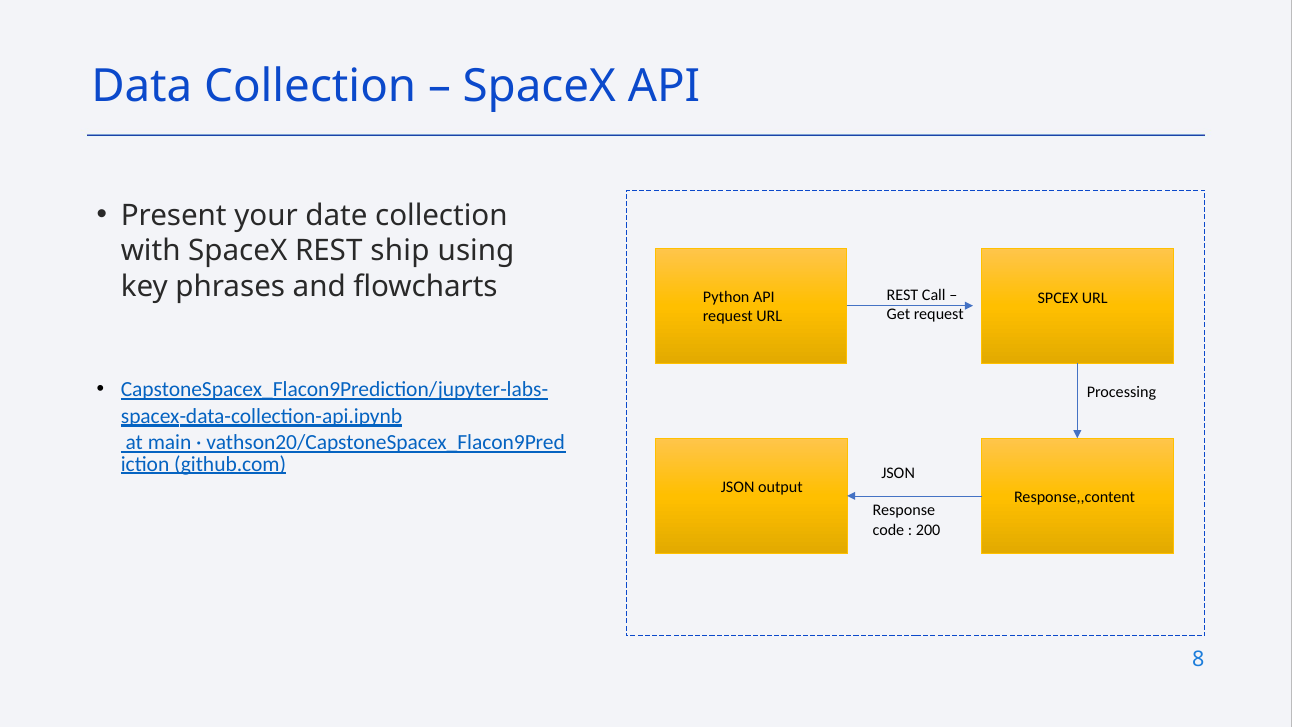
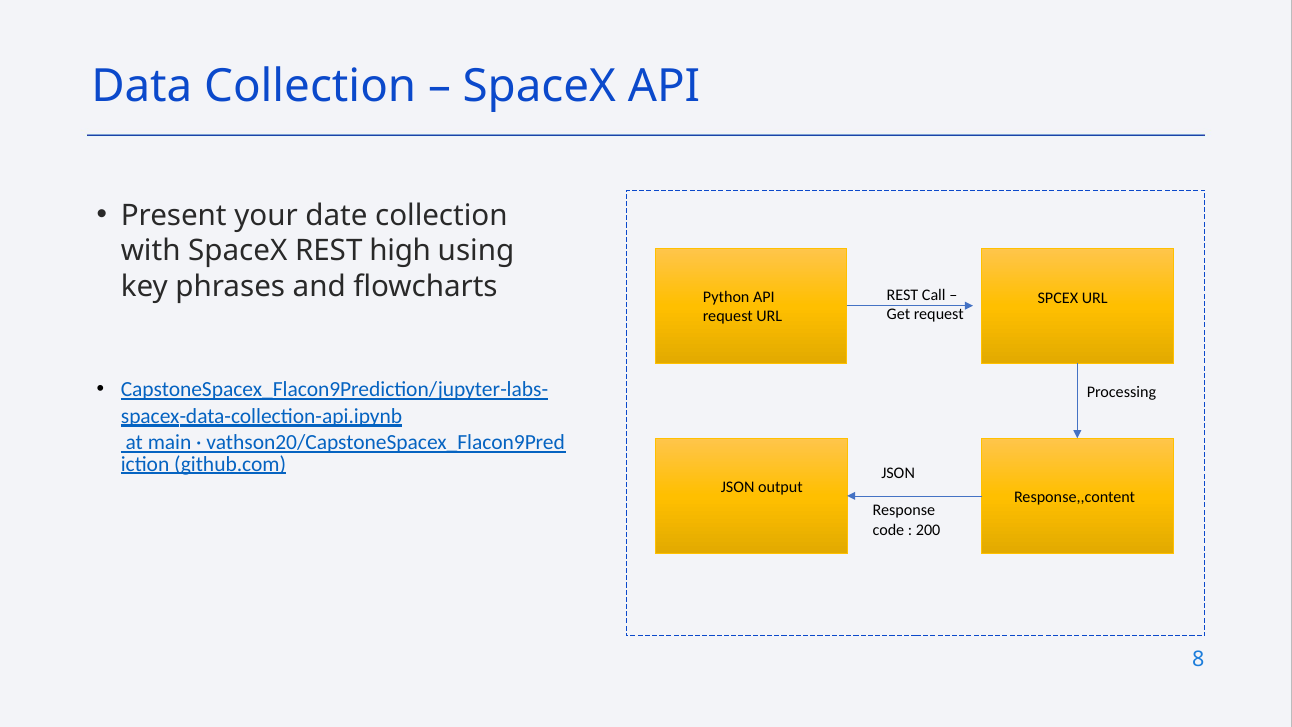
ship: ship -> high (400, 251)
